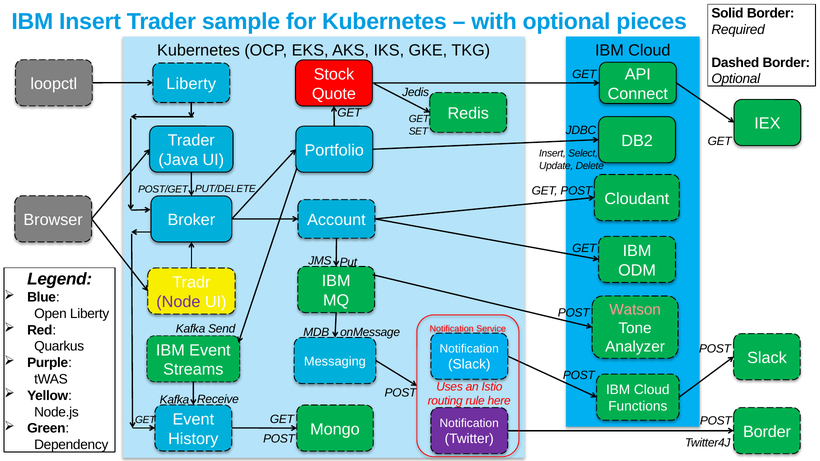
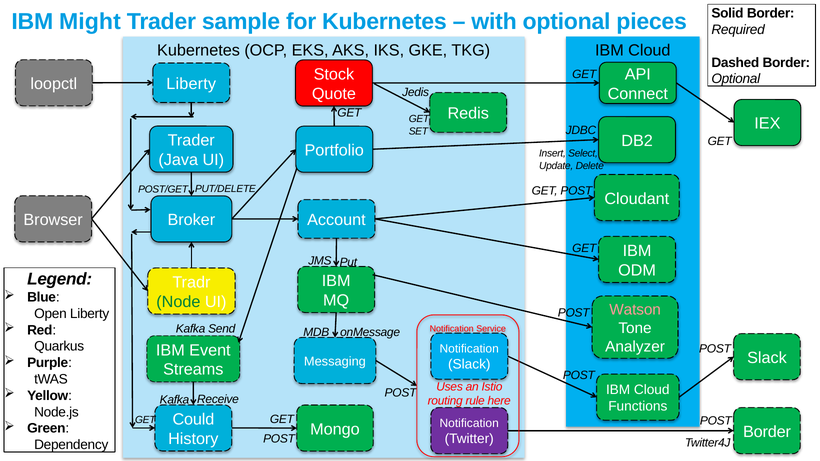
IBM Insert: Insert -> Might (90, 22)
Node colour: purple -> green (178, 302)
Event: Event -> Could (193, 420)
